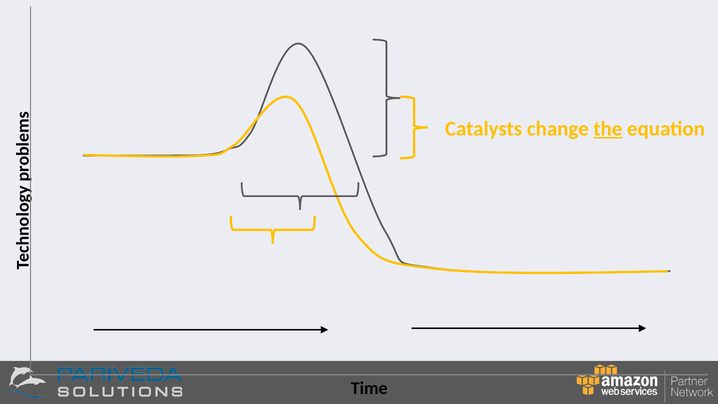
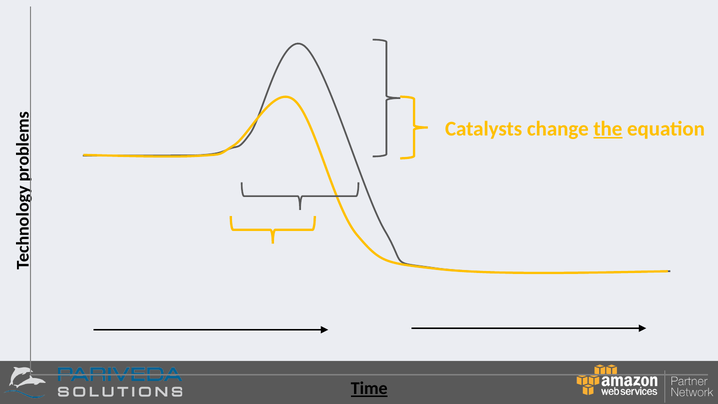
Time underline: none -> present (369, 388)
